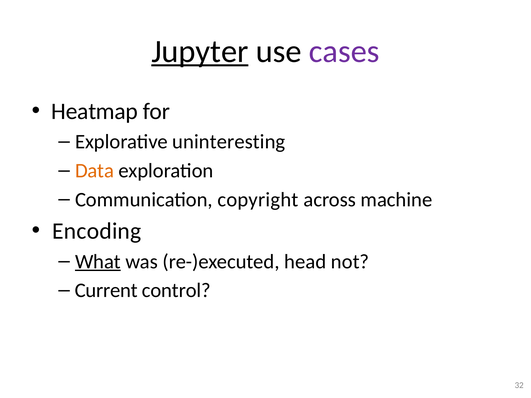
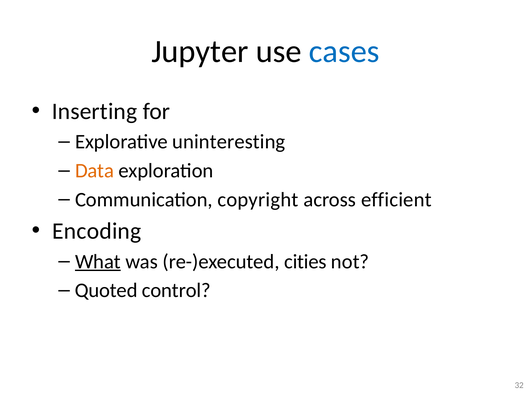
Jupyter underline: present -> none (200, 51)
cases colour: purple -> blue (344, 51)
Heatmap: Heatmap -> Inserting (94, 111)
machine: machine -> efficient (396, 200)
head: head -> cities (305, 262)
Current: Current -> Quoted (106, 291)
